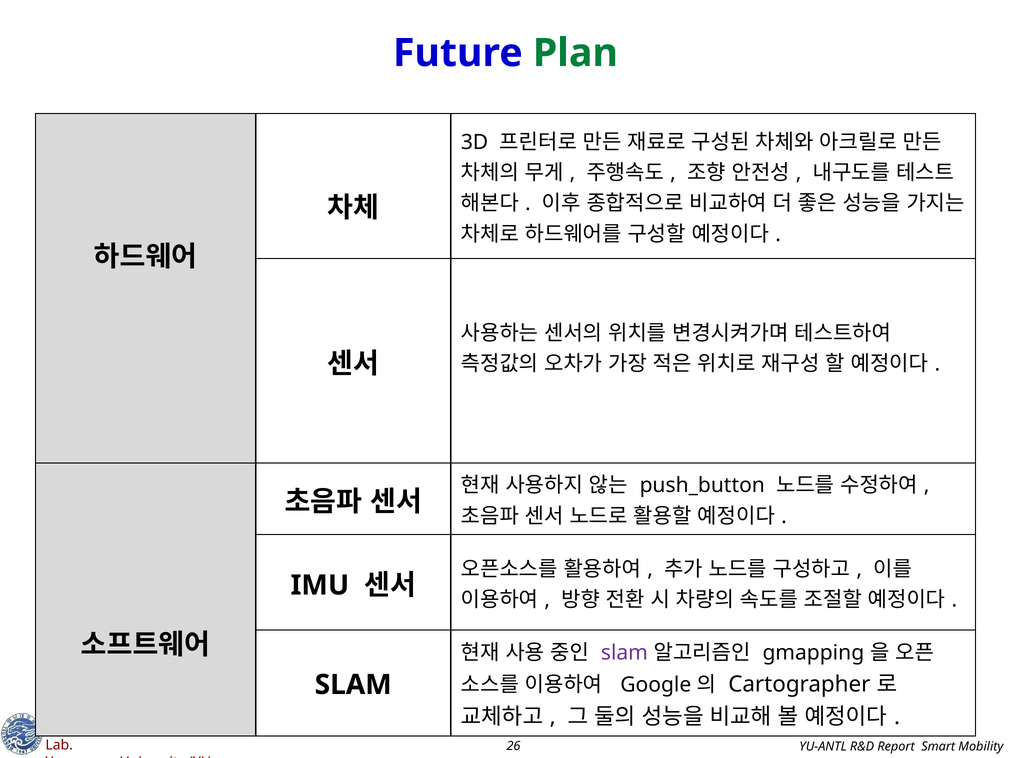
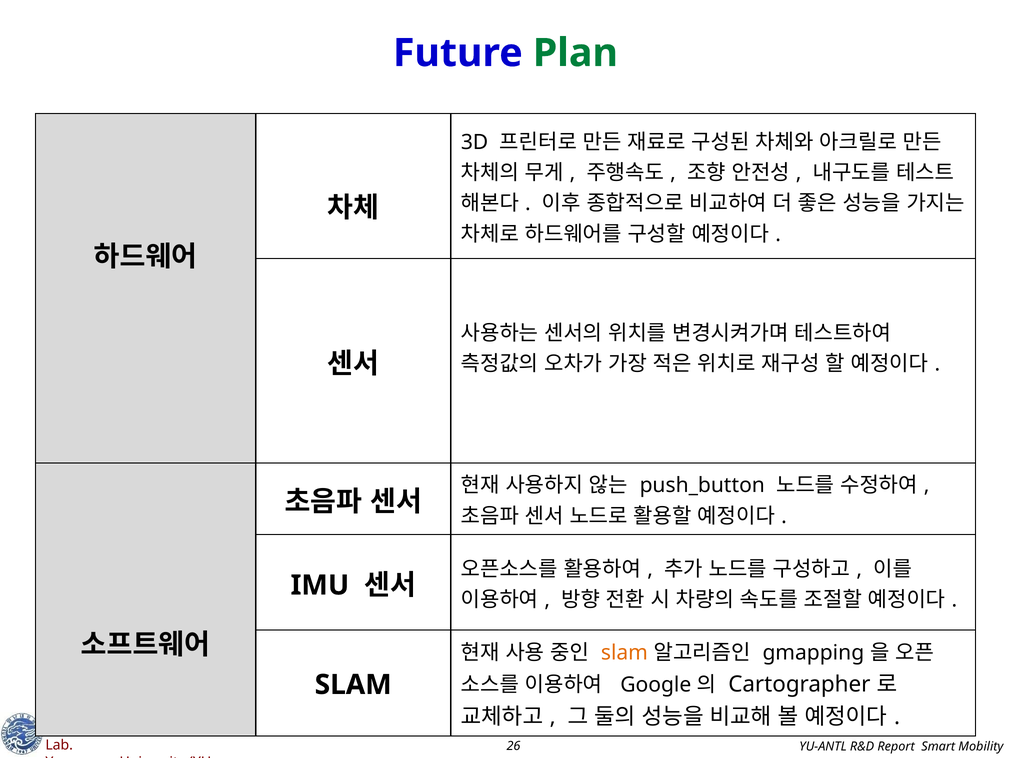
slam colour: purple -> orange (624, 653)
